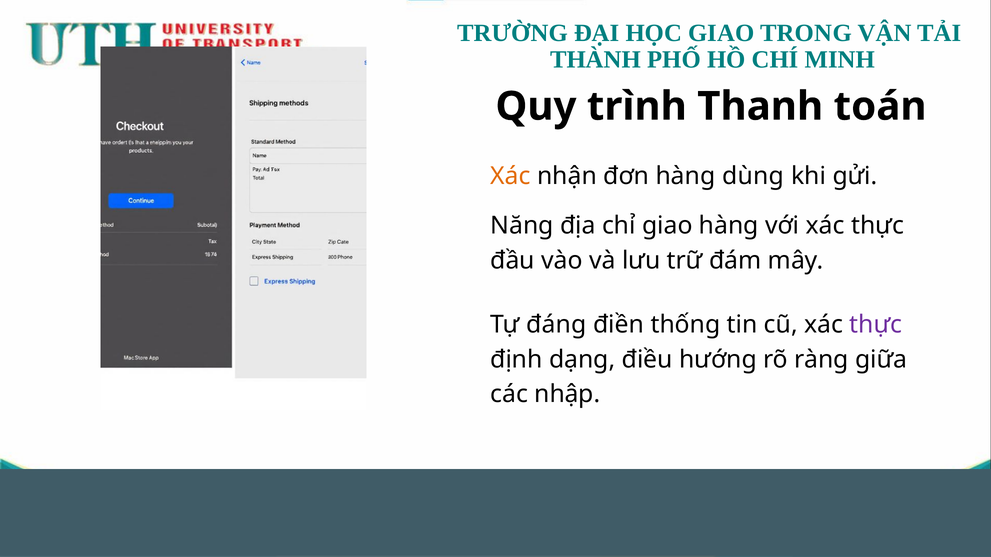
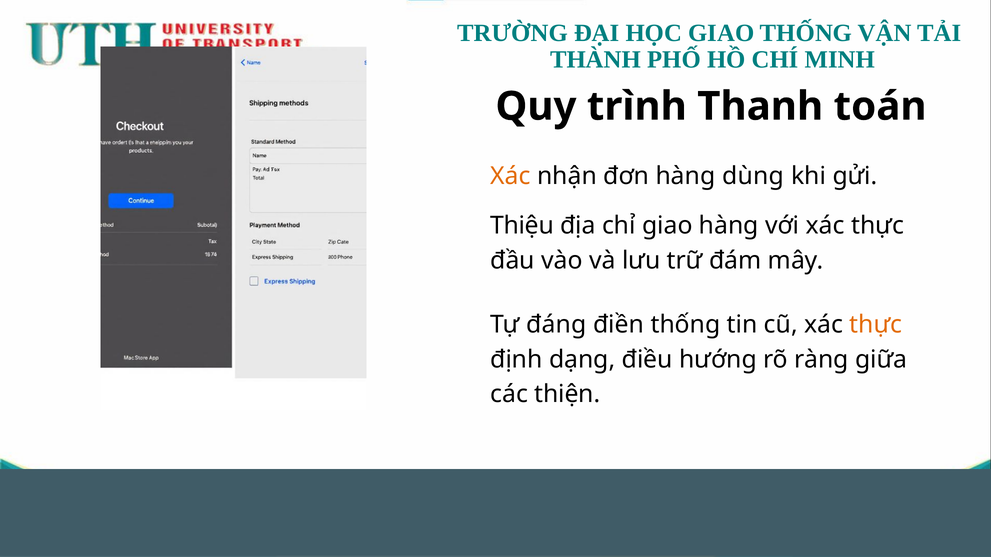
GIAO TRONG: TRONG -> THỐNG (806, 33)
Năng: Năng -> Thiệu (522, 226)
thực colour: purple -> orange (876, 325)
nhập: nhập -> thiện (567, 394)
